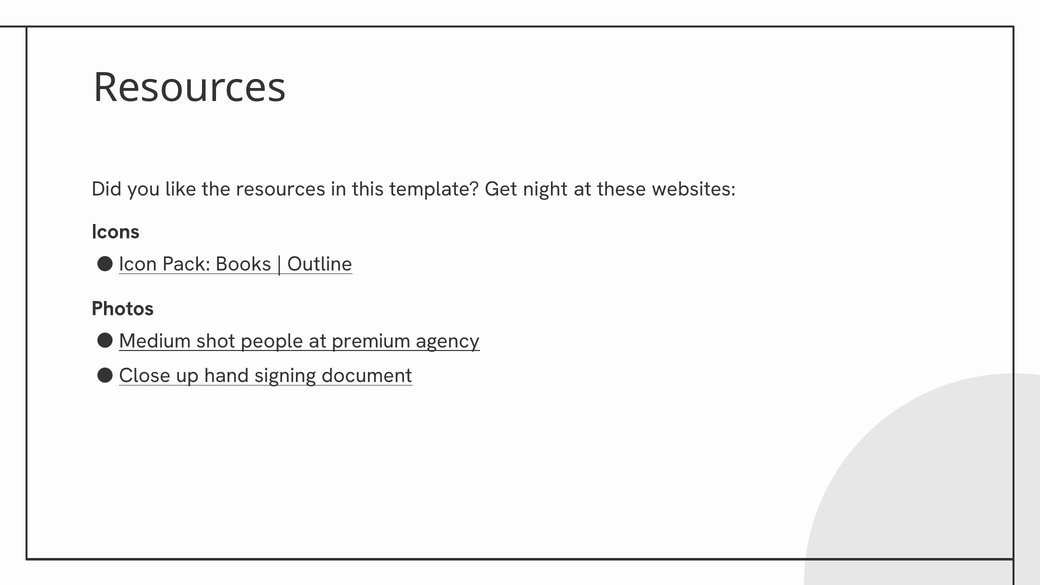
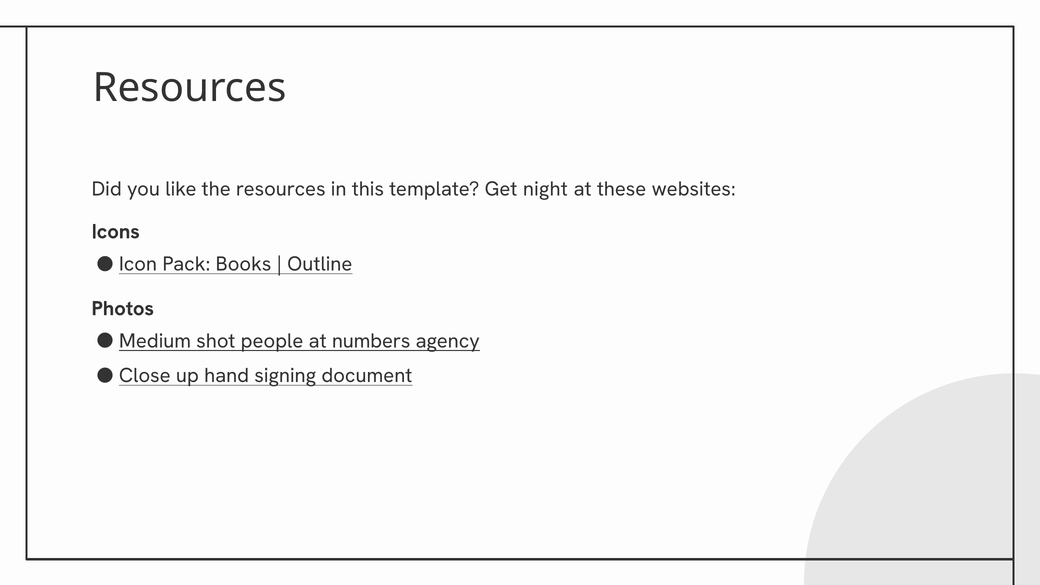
premium: premium -> numbers (371, 341)
